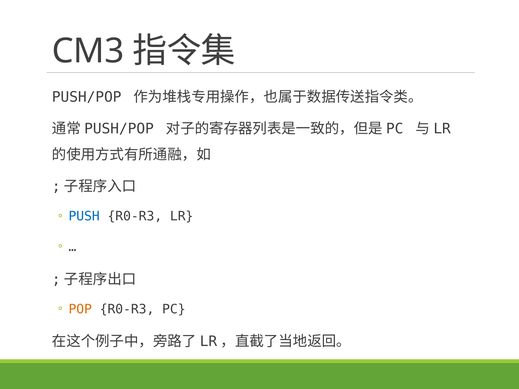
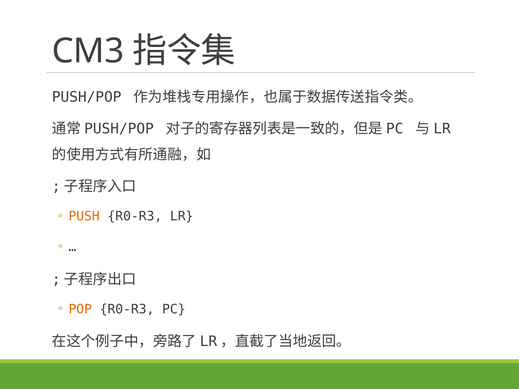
PUSH colour: blue -> orange (84, 216)
